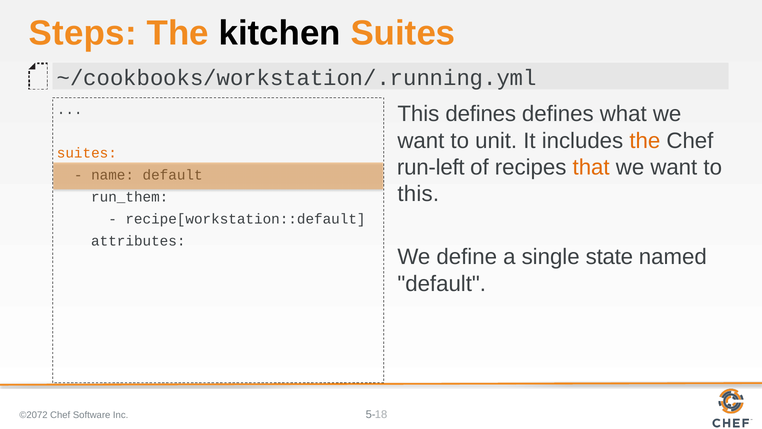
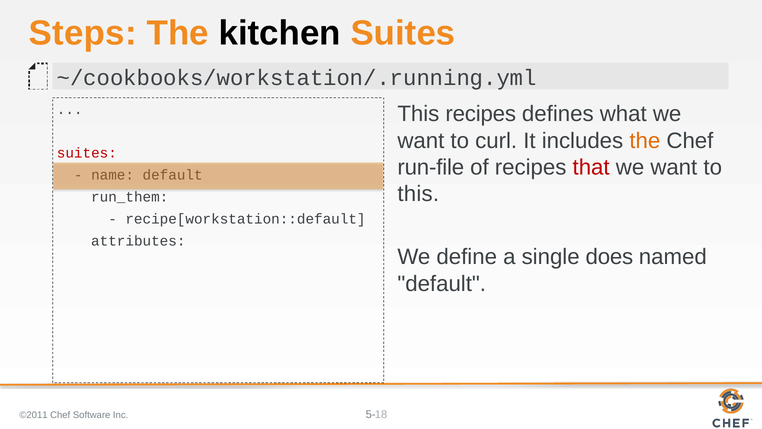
This defines: defines -> recipes (481, 114)
unit: unit -> curl (496, 141)
suites colour: orange -> red (87, 153)
run-left: run-left -> run-file (431, 167)
that colour: orange -> red (591, 167)
state: state -> does (609, 257)
©2072: ©2072 -> ©2011 (34, 415)
